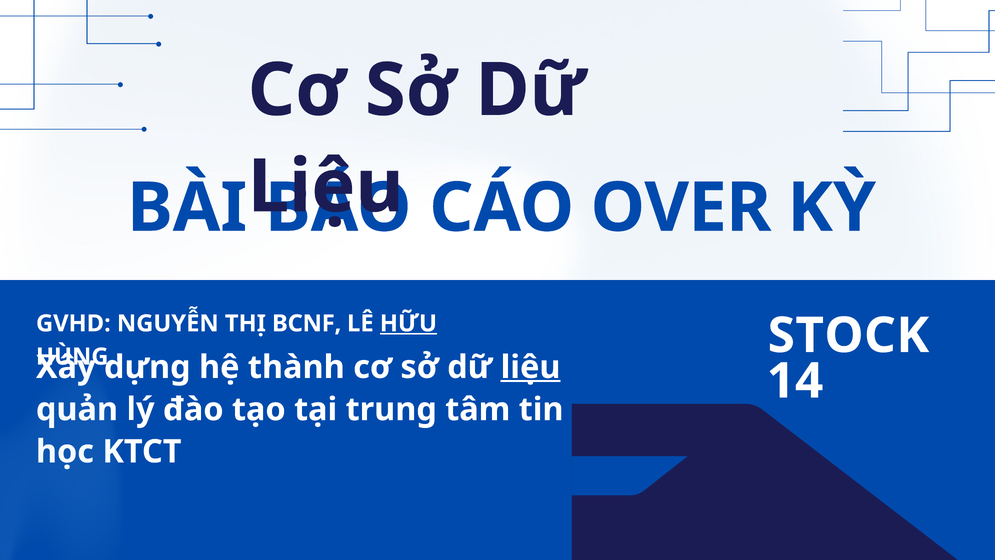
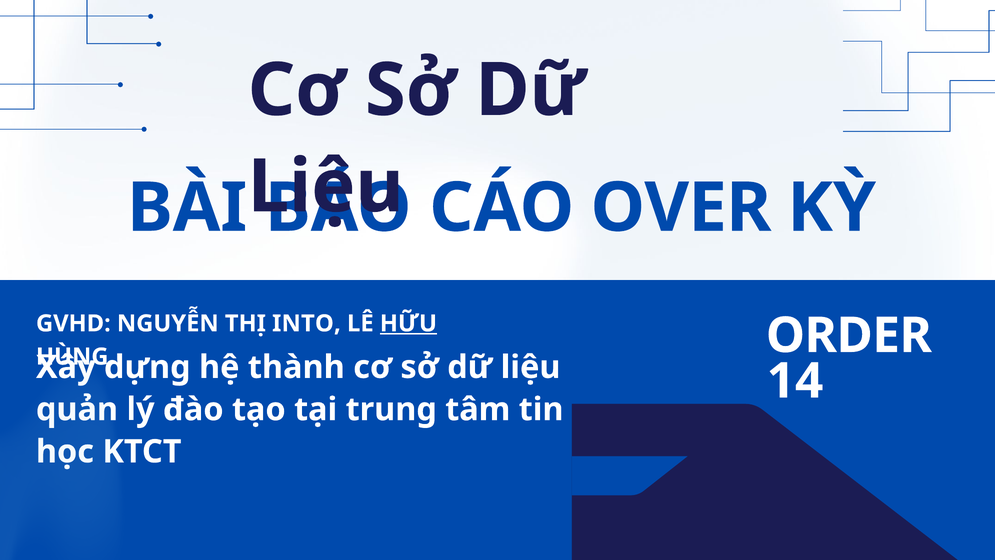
BCNF: BCNF -> INTO (306, 323)
STOCK: STOCK -> ORDER (849, 335)
liệu underline: present -> none (531, 367)
